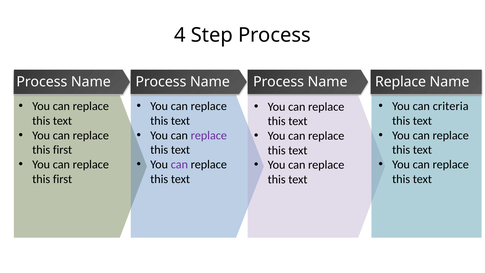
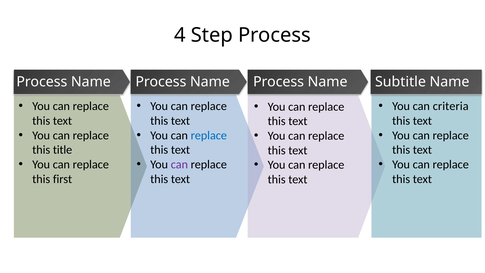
Replace: Replace -> Subtitle (400, 82)
replace colour: purple -> blue (209, 135)
first: first -> title (63, 150)
